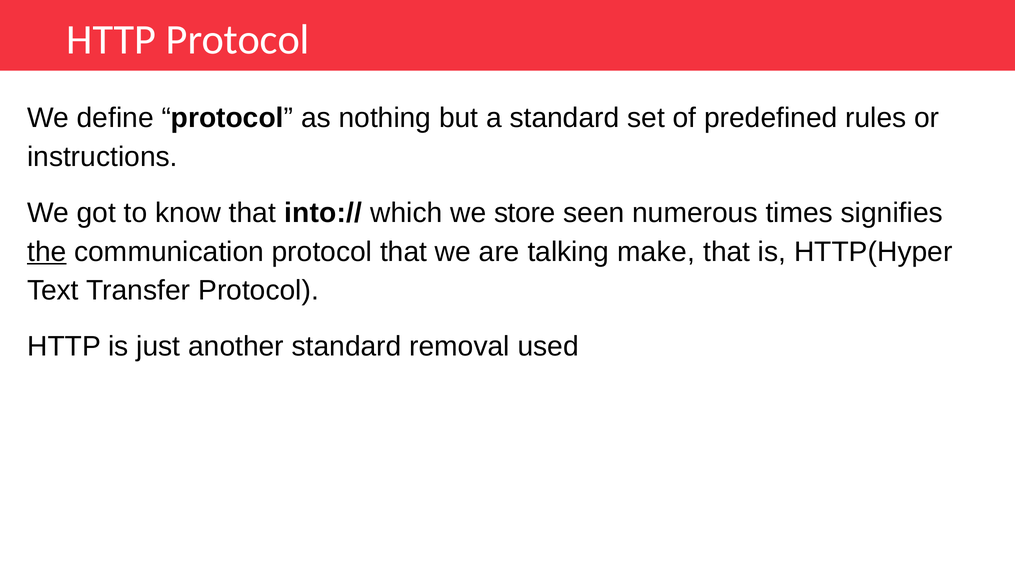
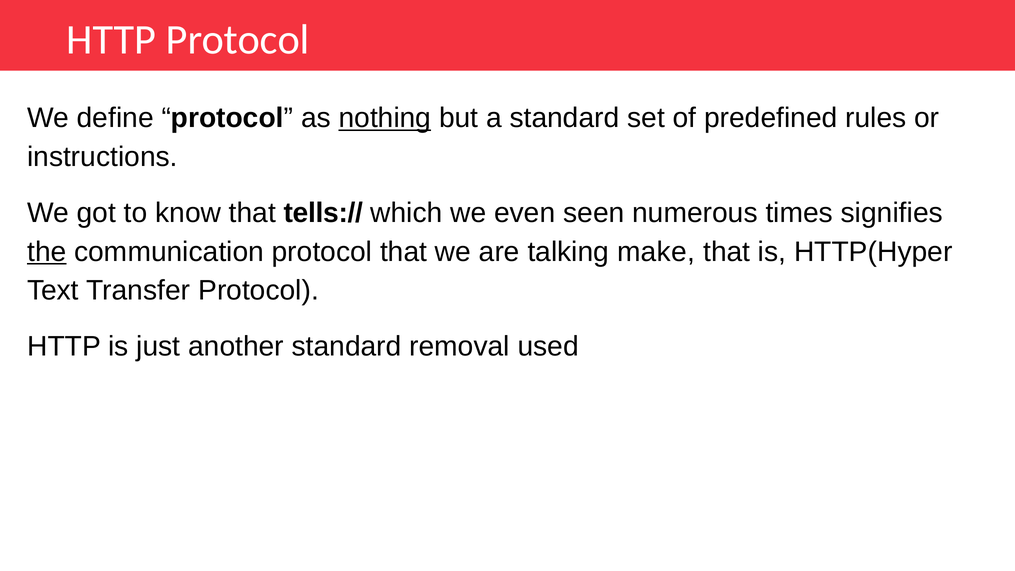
nothing underline: none -> present (385, 118)
into://: into:// -> tells:// (323, 213)
store: store -> even (525, 213)
